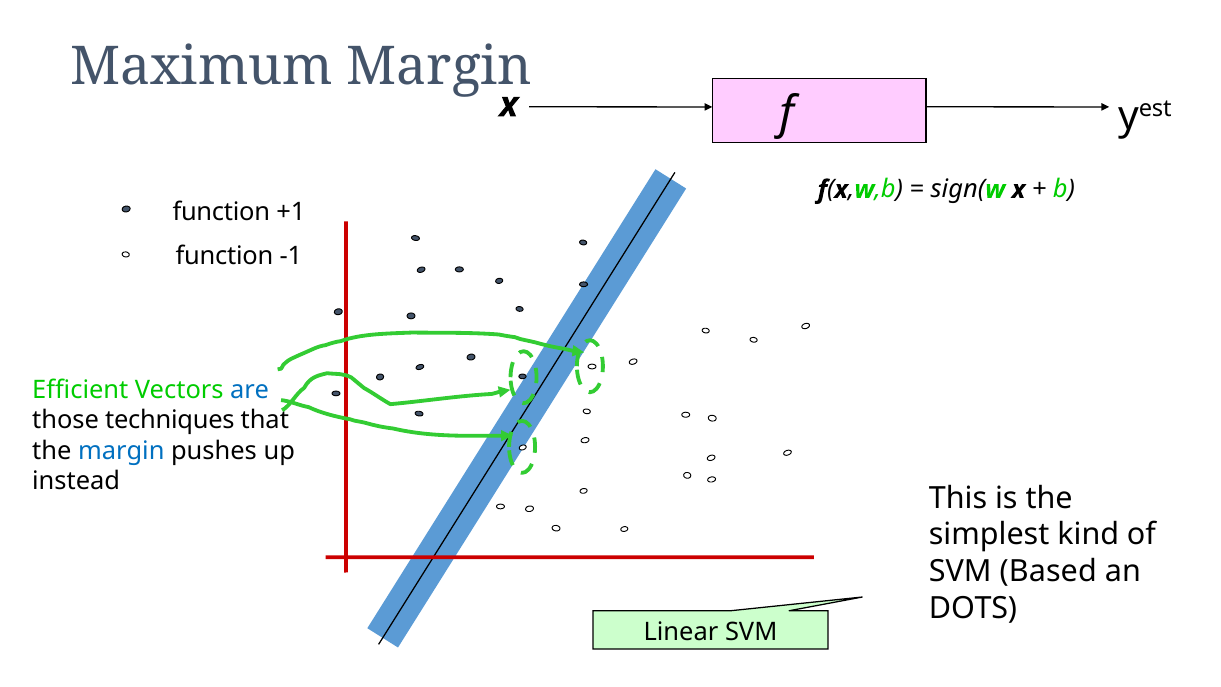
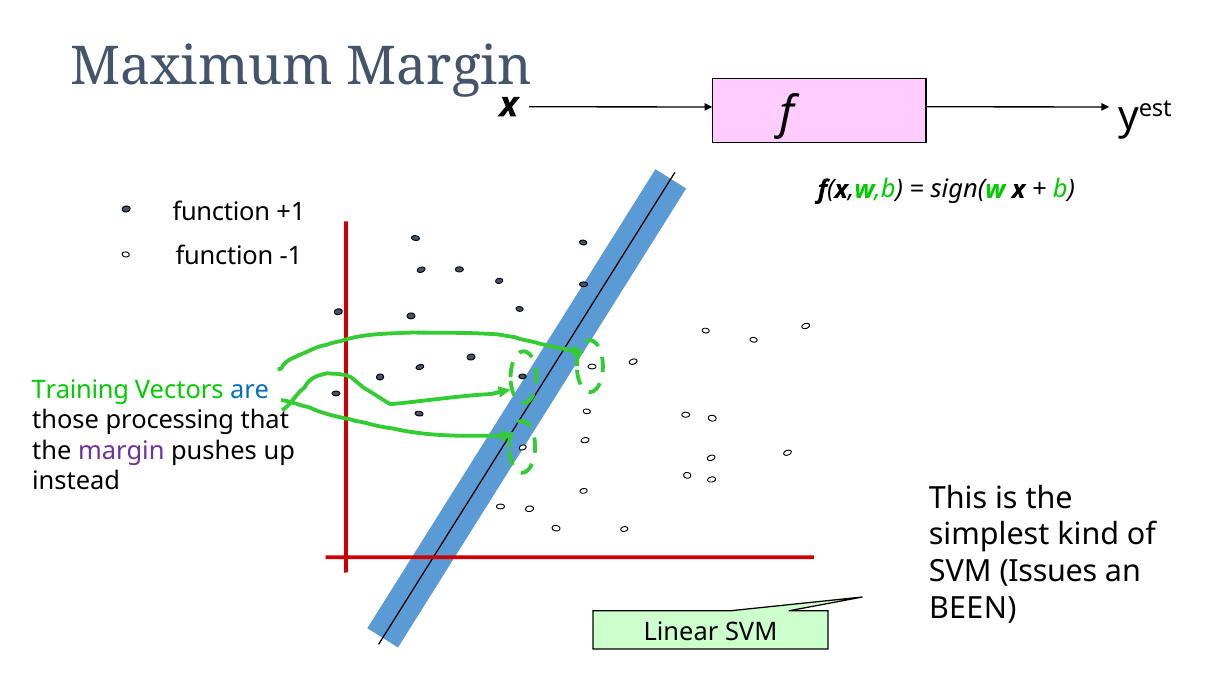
Efficient: Efficient -> Training (80, 390)
techniques: techniques -> processing (170, 420)
margin colour: blue -> purple (121, 451)
Based: Based -> Issues (1048, 571)
DOTS: DOTS -> BEEN (973, 608)
